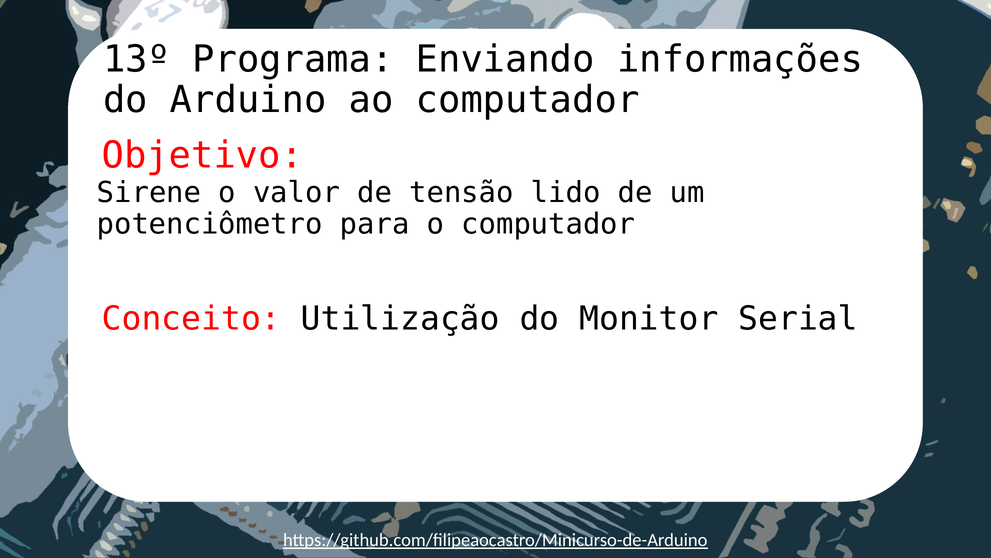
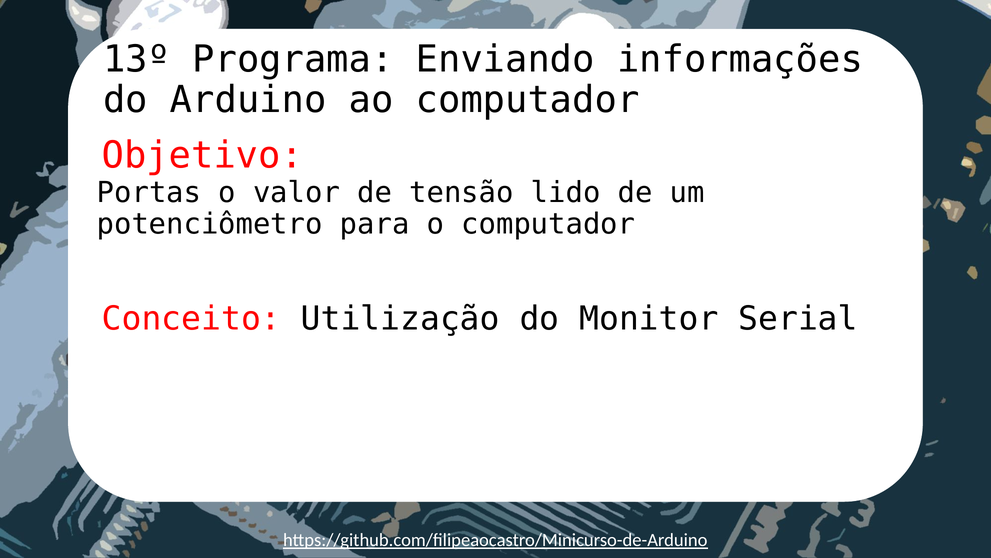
Sirene: Sirene -> Portas (149, 193)
